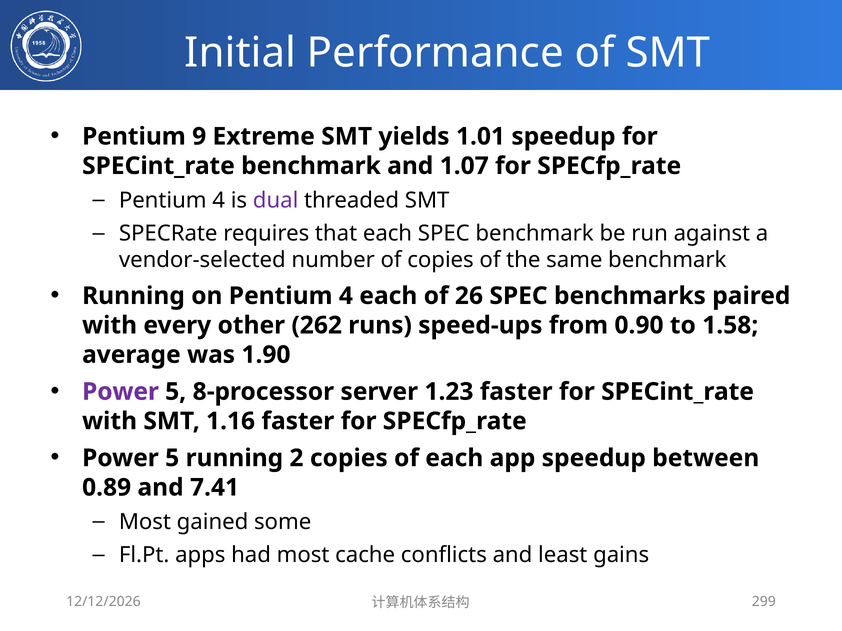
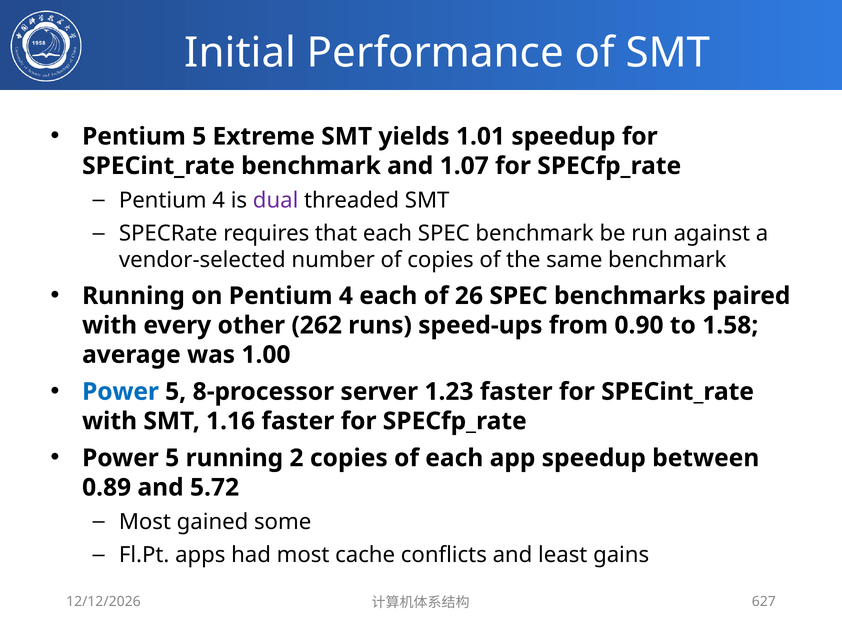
Pentium 9: 9 -> 5 (199, 137)
1.90: 1.90 -> 1.00 (266, 355)
Power colour: purple -> blue (120, 392)
7.41: 7.41 -> 5.72 (215, 488)
299: 299 -> 627 (764, 602)
